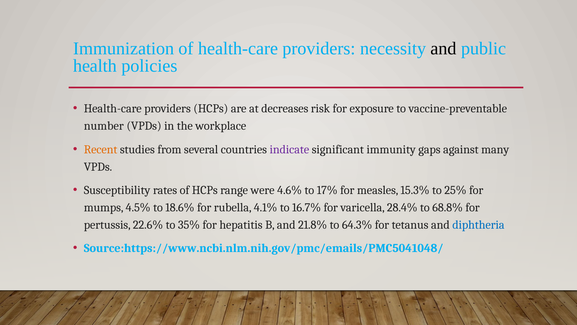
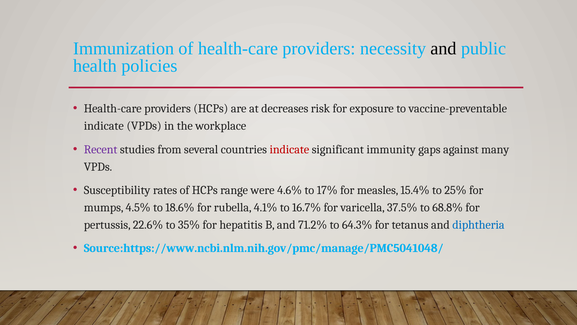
number: number -> indicate (104, 126)
Recent colour: orange -> purple (101, 149)
indicate colour: purple -> red (289, 149)
15.3%: 15.3% -> 15.4% (415, 190)
28.4%: 28.4% -> 37.5% (402, 207)
21.8%: 21.8% -> 71.2% (313, 224)
Source:https://www.ncbi.nlm.nih.gov/pmc/emails/PMC5041048/: Source:https://www.ncbi.nlm.nih.gov/pmc/emails/PMC5041048/ -> Source:https://www.ncbi.nlm.nih.gov/pmc/manage/PMC5041048/ (264, 248)
